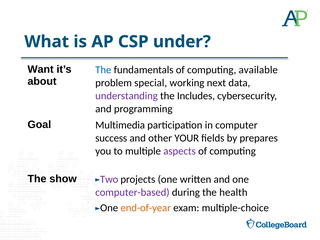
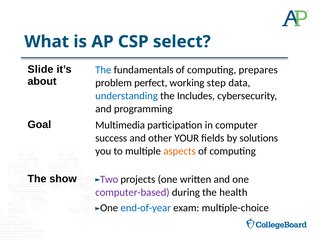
under: under -> select (182, 42)
Want: Want -> Slide (40, 69)
available: available -> prepares (258, 70)
special: special -> perfect (151, 83)
next: next -> step (216, 83)
understanding colour: purple -> blue (127, 96)
prepares: prepares -> solutions (259, 138)
aspects colour: purple -> orange (180, 151)
end-of-year colour: orange -> blue (146, 208)
